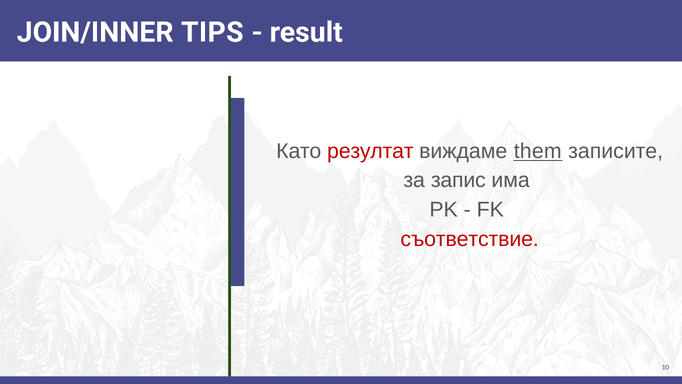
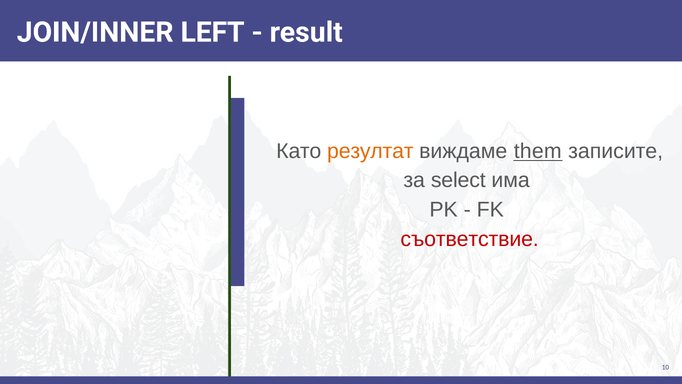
TIPS: TIPS -> LEFT (213, 32)
резултат colour: red -> orange (370, 151)
запис: запис -> select (458, 180)
